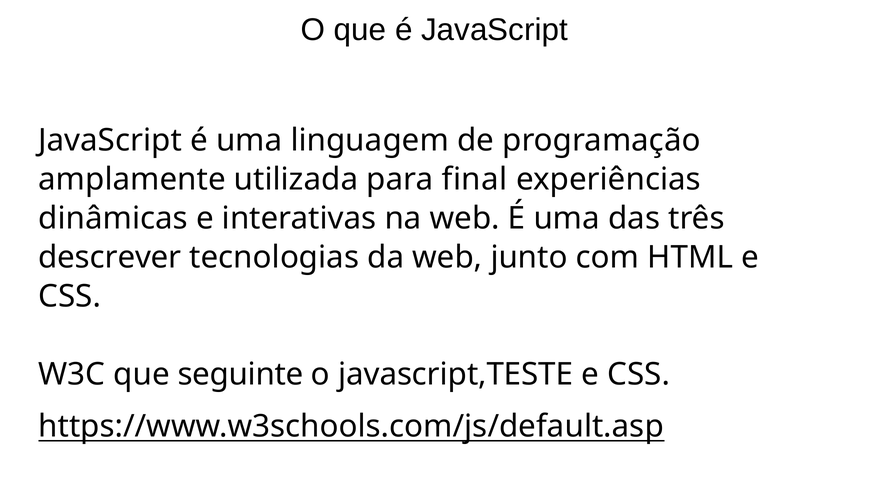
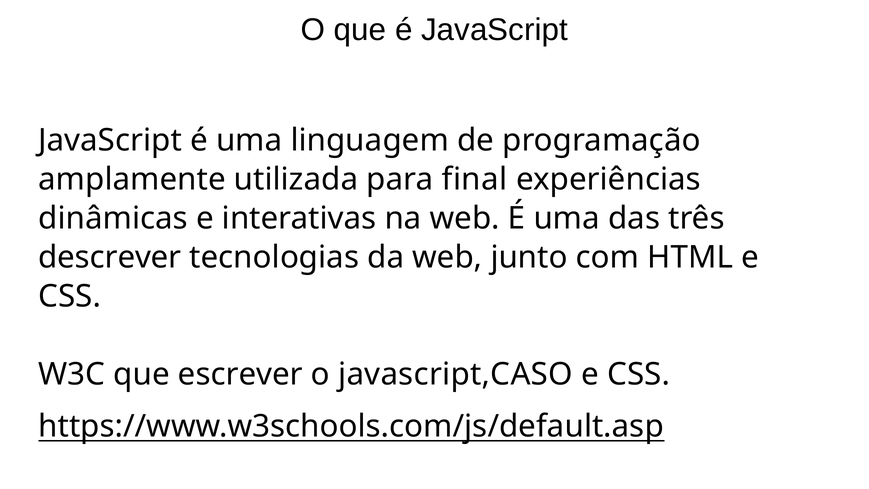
seguinte: seguinte -> escrever (240, 374)
javascript,TESTE: javascript,TESTE -> javascript,CASO (455, 374)
